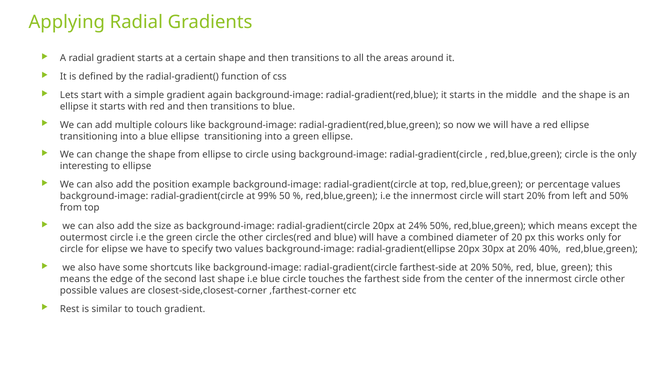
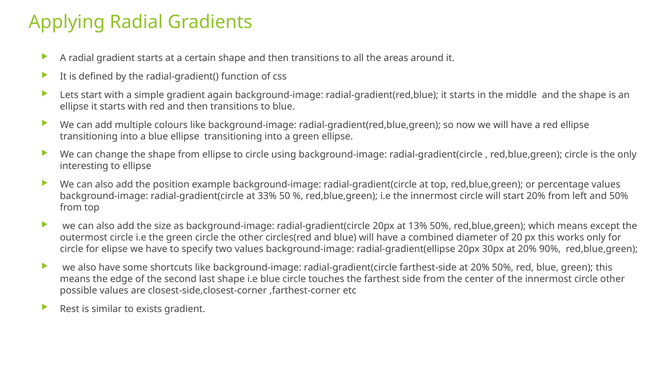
99%: 99% -> 33% (267, 196)
24%: 24% -> 13% (418, 226)
40%: 40% -> 90% (550, 249)
touch: touch -> exists (149, 309)
